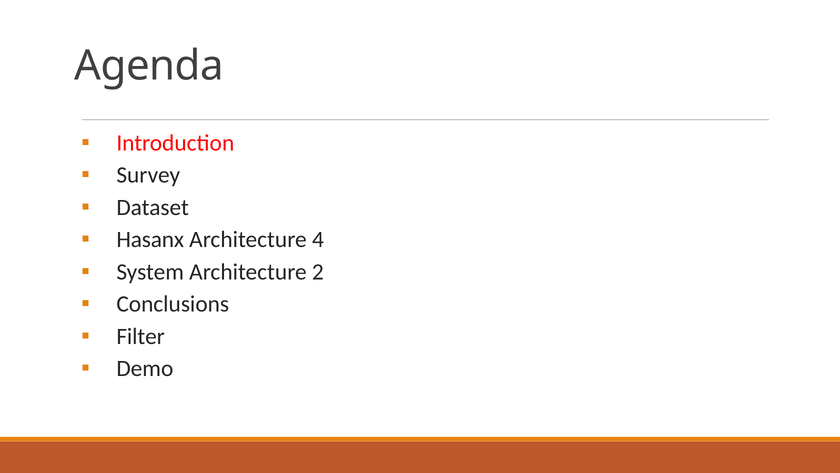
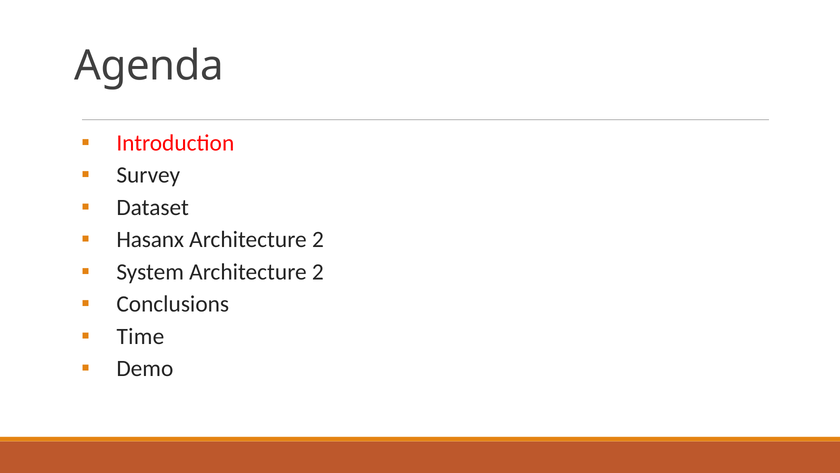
4: 4 -> 2 (318, 240)
Filter: Filter -> Time (140, 336)
